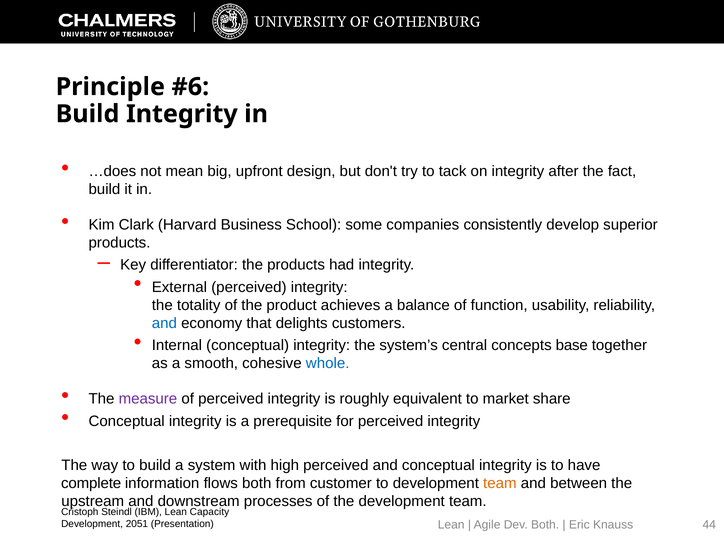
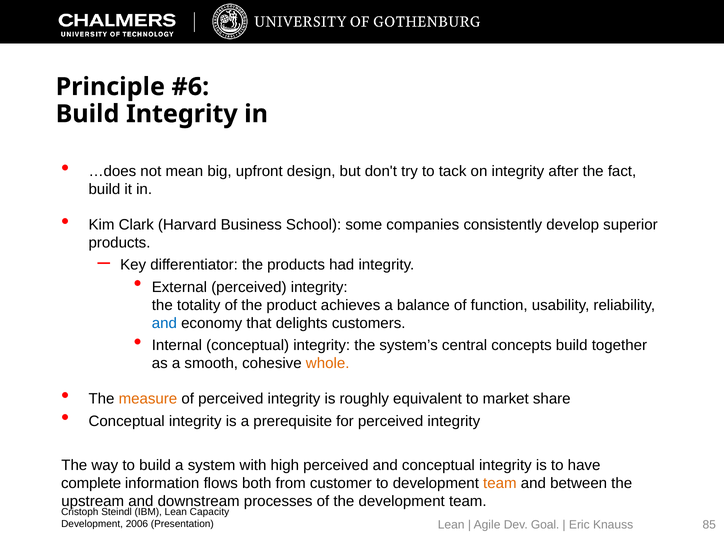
concepts base: base -> build (572, 345)
whole colour: blue -> orange (328, 363)
measure colour: purple -> orange (148, 399)
2051: 2051 -> 2006 (137, 524)
Dev Both: Both -> Goal (545, 525)
44: 44 -> 85 (709, 525)
